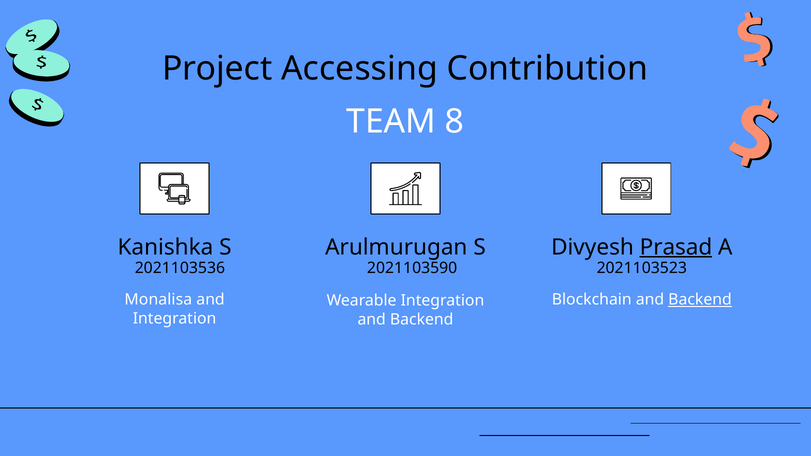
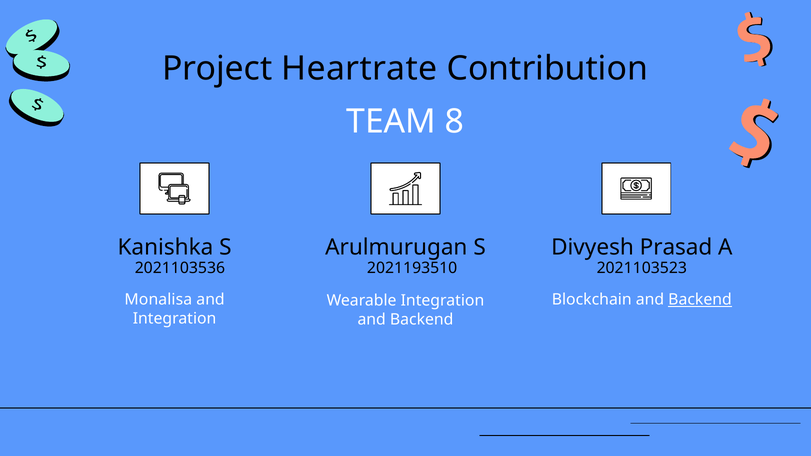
Accessing: Accessing -> Heartrate (359, 69)
Prasad underline: present -> none (676, 247)
2021103590: 2021103590 -> 2021193510 (412, 268)
